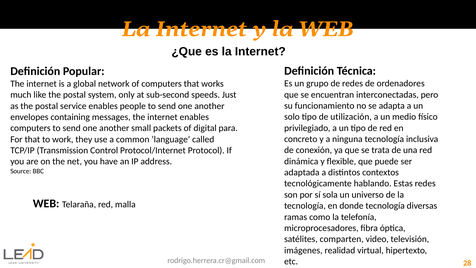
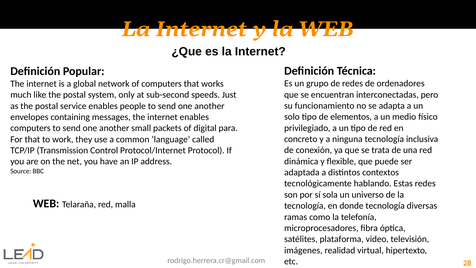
utilización: utilización -> elementos (351, 117)
comparten: comparten -> plataforma (342, 239)
